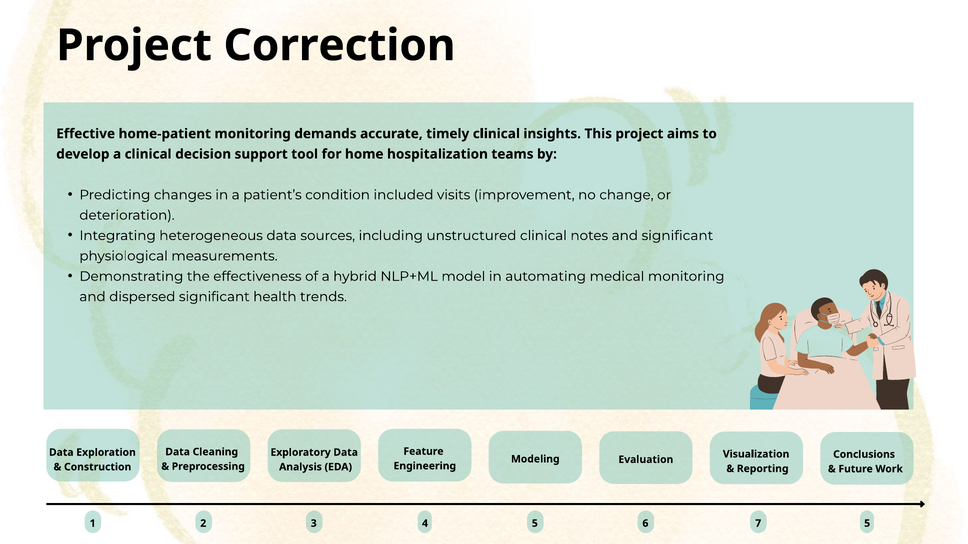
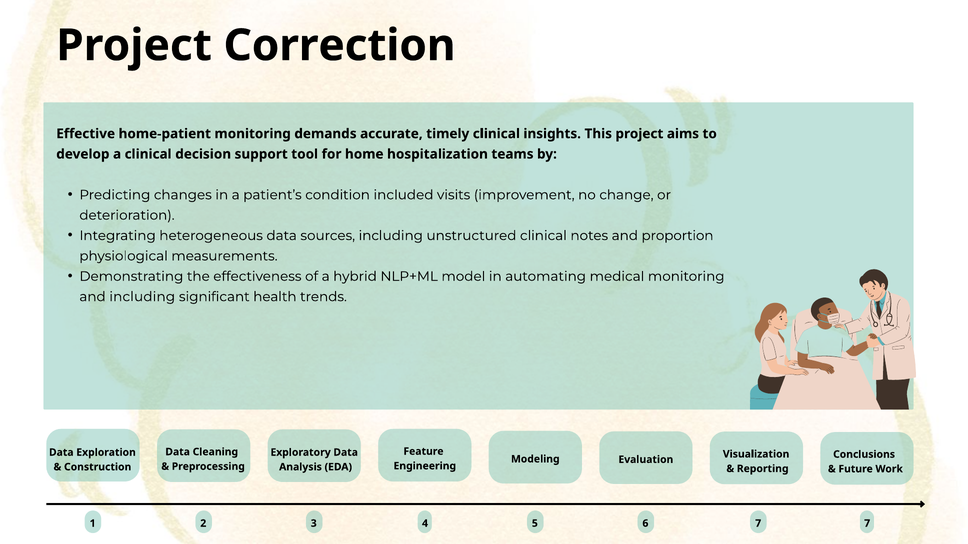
and significant: significant -> proportion (677, 236)
and dispersed: dispersed -> including (142, 297)
7 5: 5 -> 7 (867, 524)
